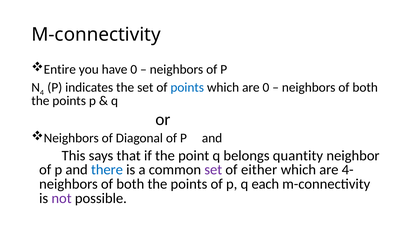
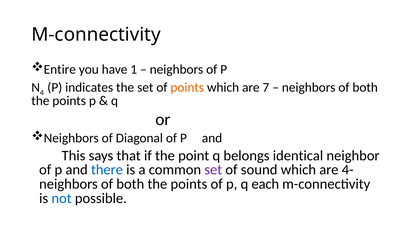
have 0: 0 -> 1 (134, 69)
points colour: blue -> orange (187, 87)
are 0: 0 -> 7 (266, 87)
quantity: quantity -> identical (298, 155)
either: either -> sound (259, 170)
not colour: purple -> blue (62, 198)
